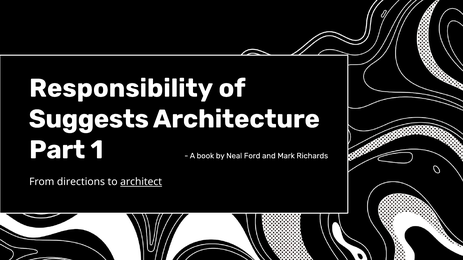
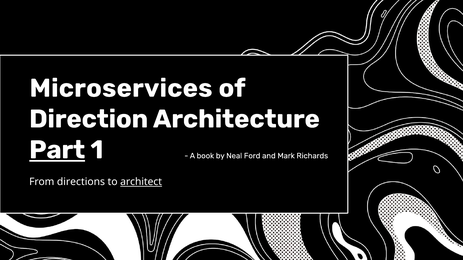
Responsibility: Responsibility -> Microservices (121, 88)
Suggests: Suggests -> Direction (89, 119)
Part underline: none -> present (57, 150)
